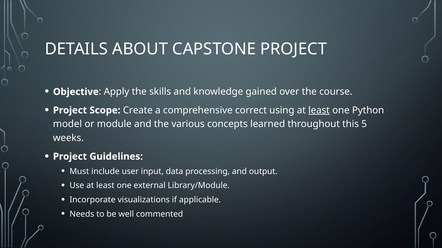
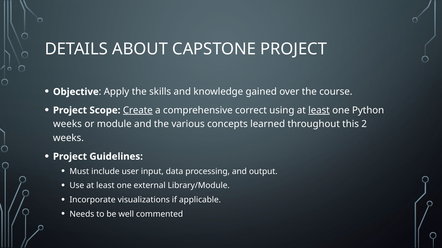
Create underline: none -> present (138, 111)
model: model -> weeks (67, 124)
5: 5 -> 2 (364, 124)
